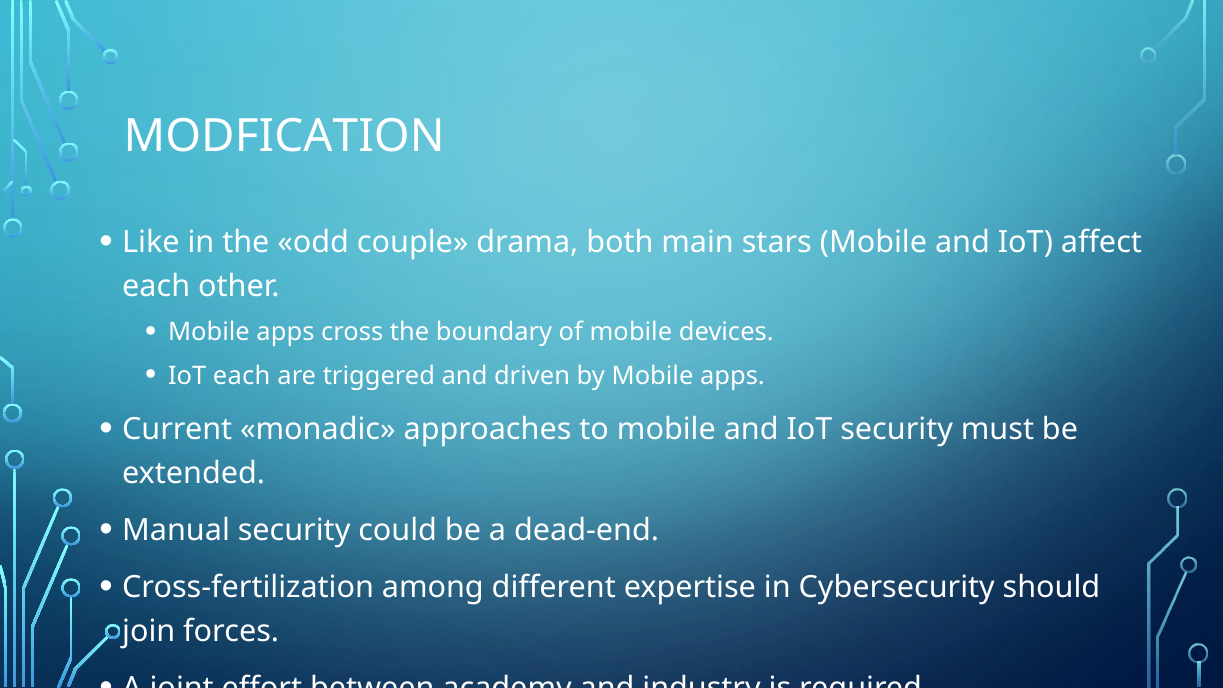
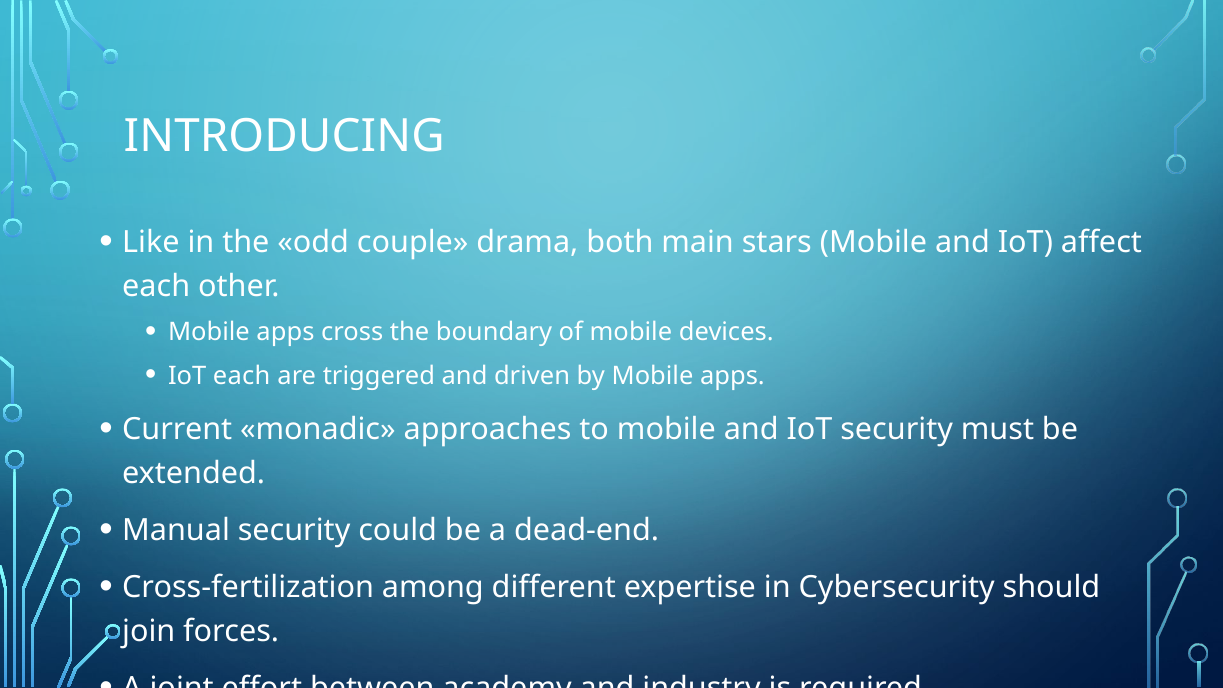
MODFICATION: MODFICATION -> INTRODUCING (284, 136)
